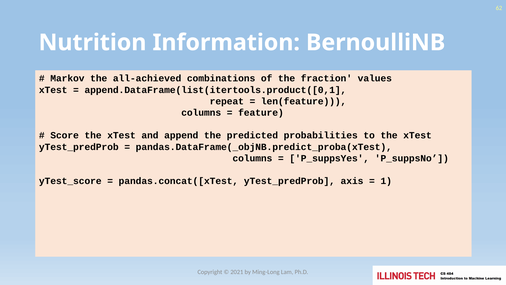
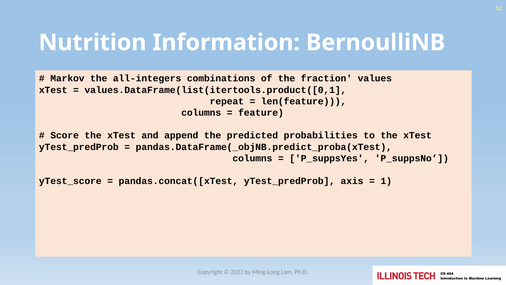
all-achieved: all-achieved -> all-integers (147, 78)
append.DataFrame(list(itertools.product([0,1: append.DataFrame(list(itertools.product([0,1 -> values.DataFrame(list(itertools.product([0,1 (215, 90)
